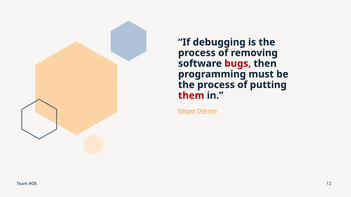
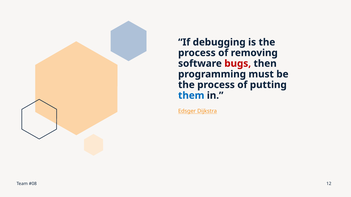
them colour: red -> blue (191, 96)
